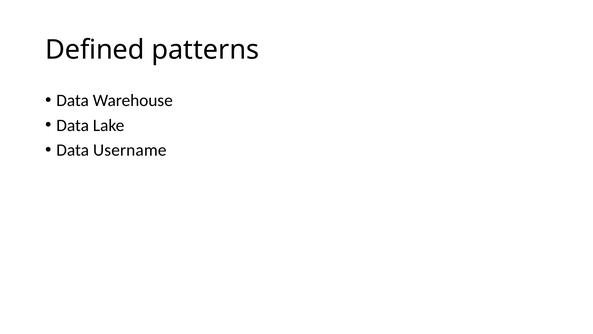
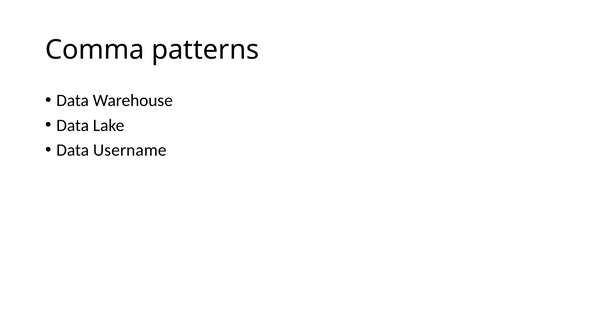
Defined: Defined -> Comma (95, 50)
